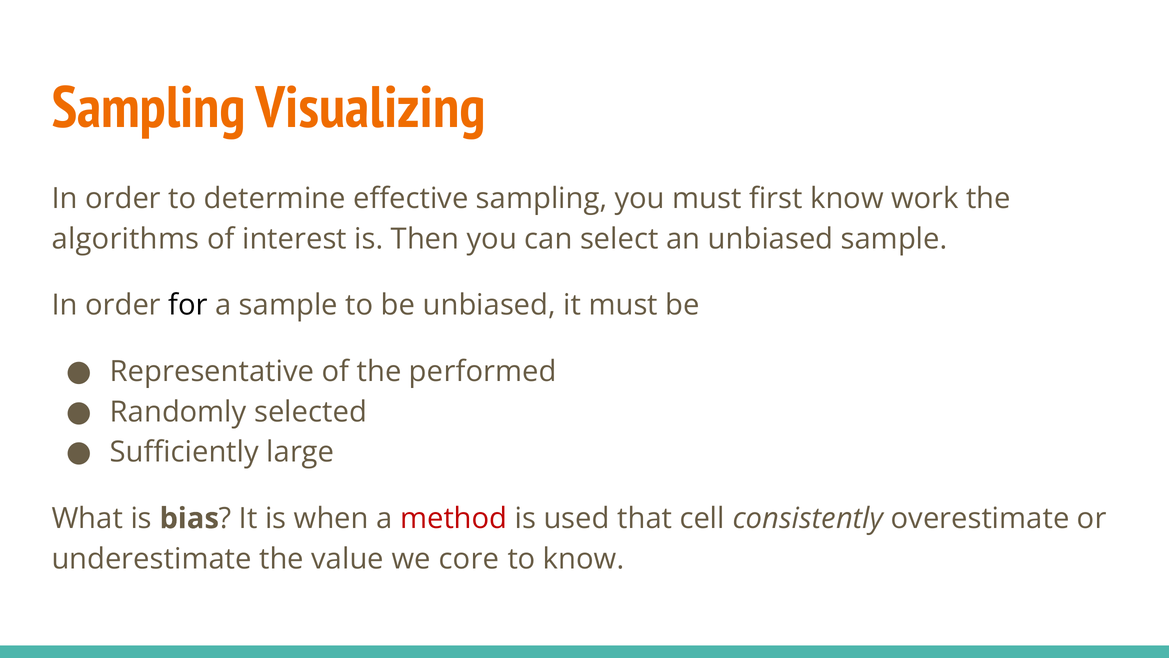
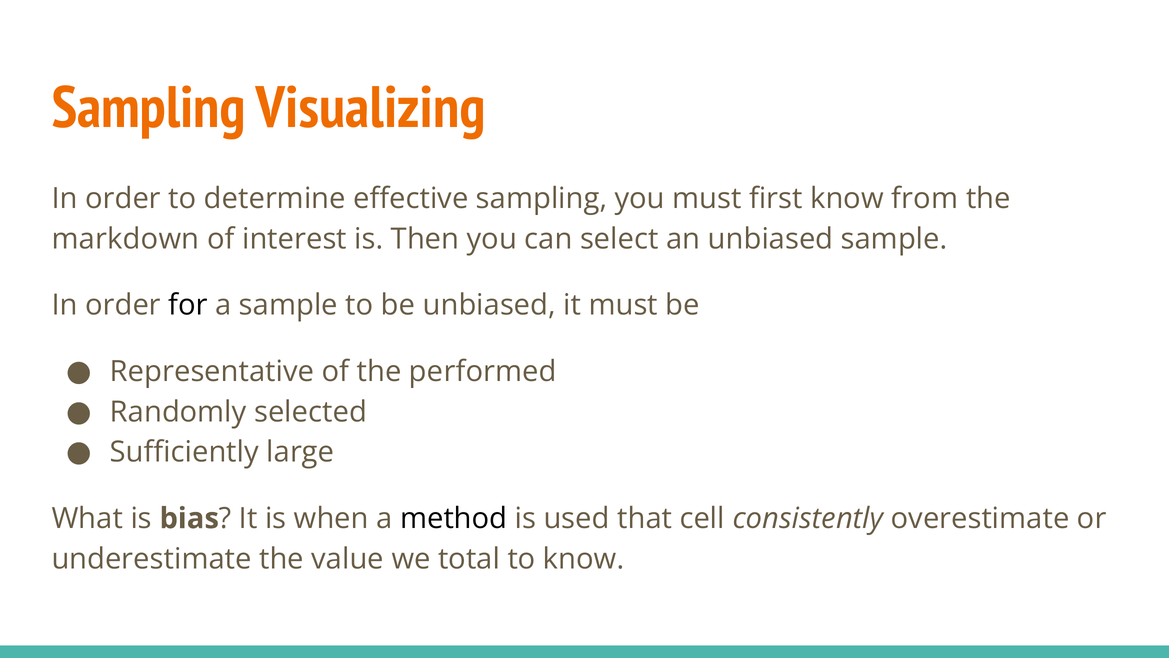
work: work -> from (925, 198)
algorithms: algorithms -> markdown (125, 239)
method colour: red -> black (454, 518)
core: core -> total (469, 559)
